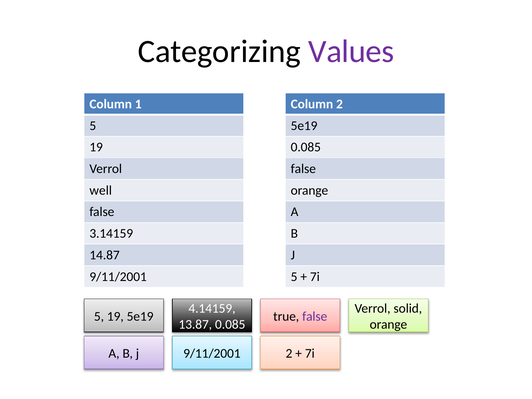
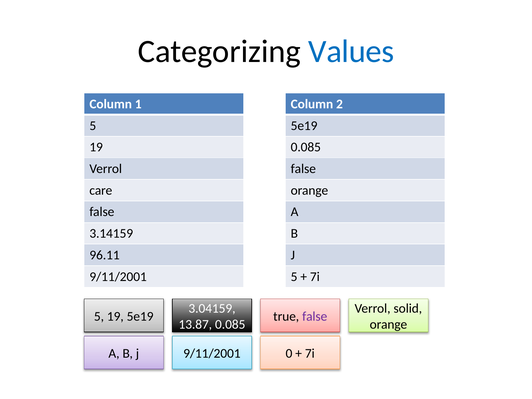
Values colour: purple -> blue (351, 51)
well: well -> care (101, 190)
14.87: 14.87 -> 96.11 (105, 255)
4.14159: 4.14159 -> 3.04159 (212, 308)
9/11/2001 2: 2 -> 0 (289, 353)
